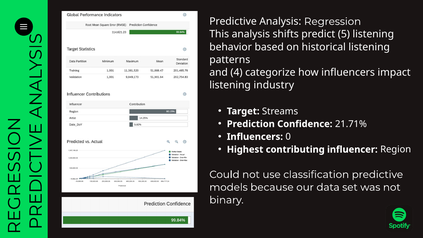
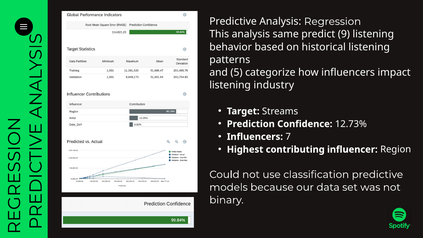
shifts: shifts -> same (286, 34)
5: 5 -> 9 (344, 34)
4: 4 -> 5 (236, 72)
21.71%: 21.71% -> 12.73% (351, 124)
0: 0 -> 7 (288, 137)
